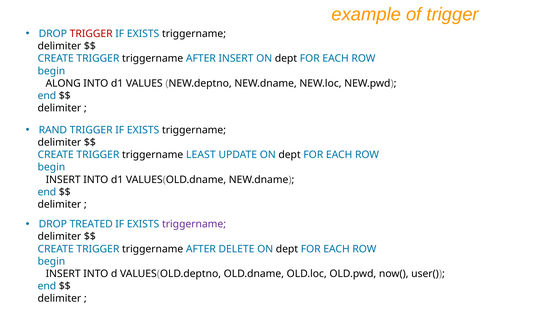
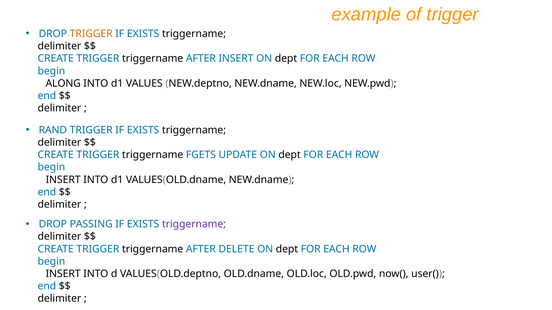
TRIGGER colour: red -> orange (91, 34)
LEAST: LEAST -> FGETS (201, 155)
TREATED: TREATED -> PASSING (91, 225)
